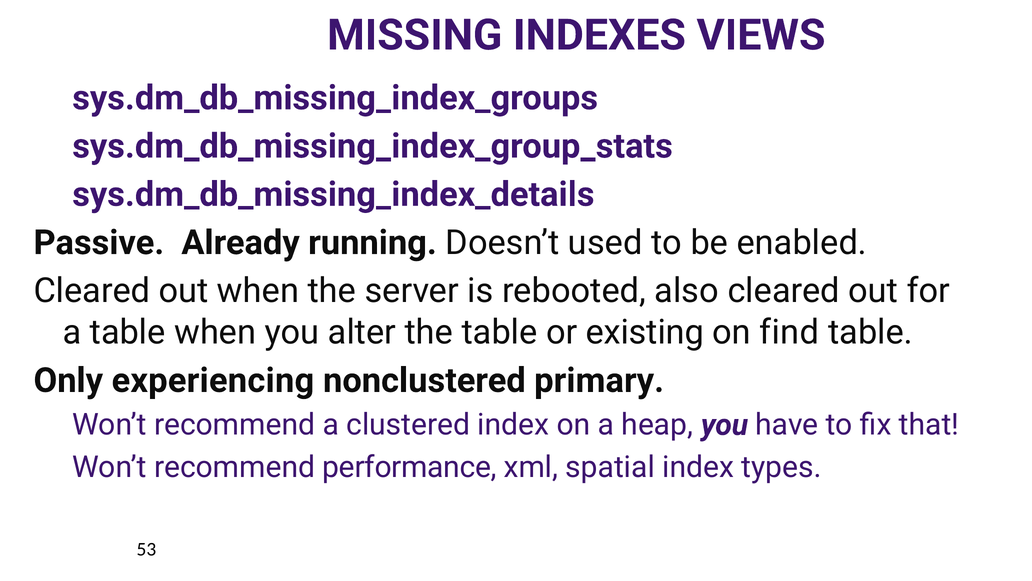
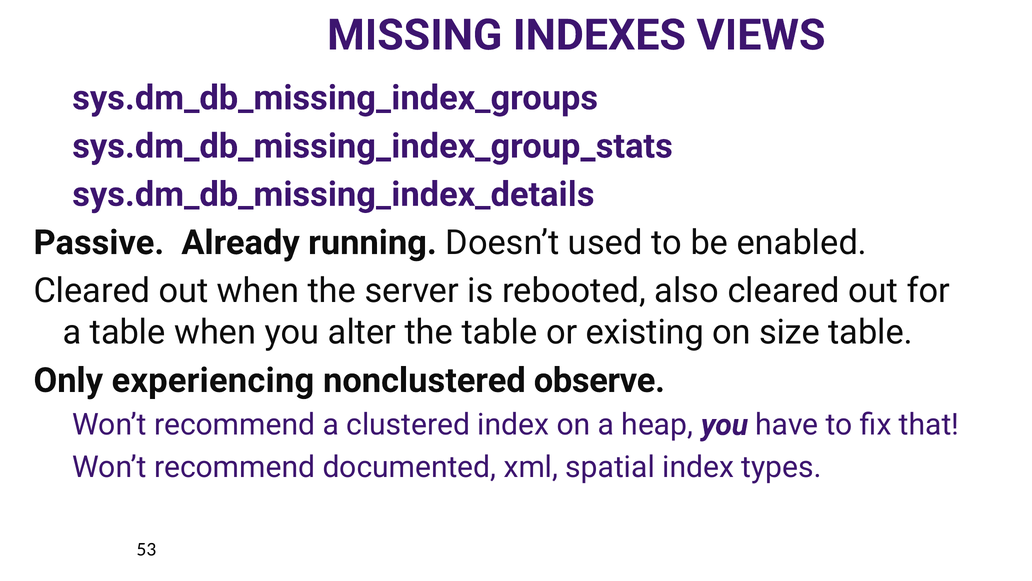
find: find -> size (790, 332)
primary: primary -> observe (599, 380)
performance: performance -> documented (409, 467)
